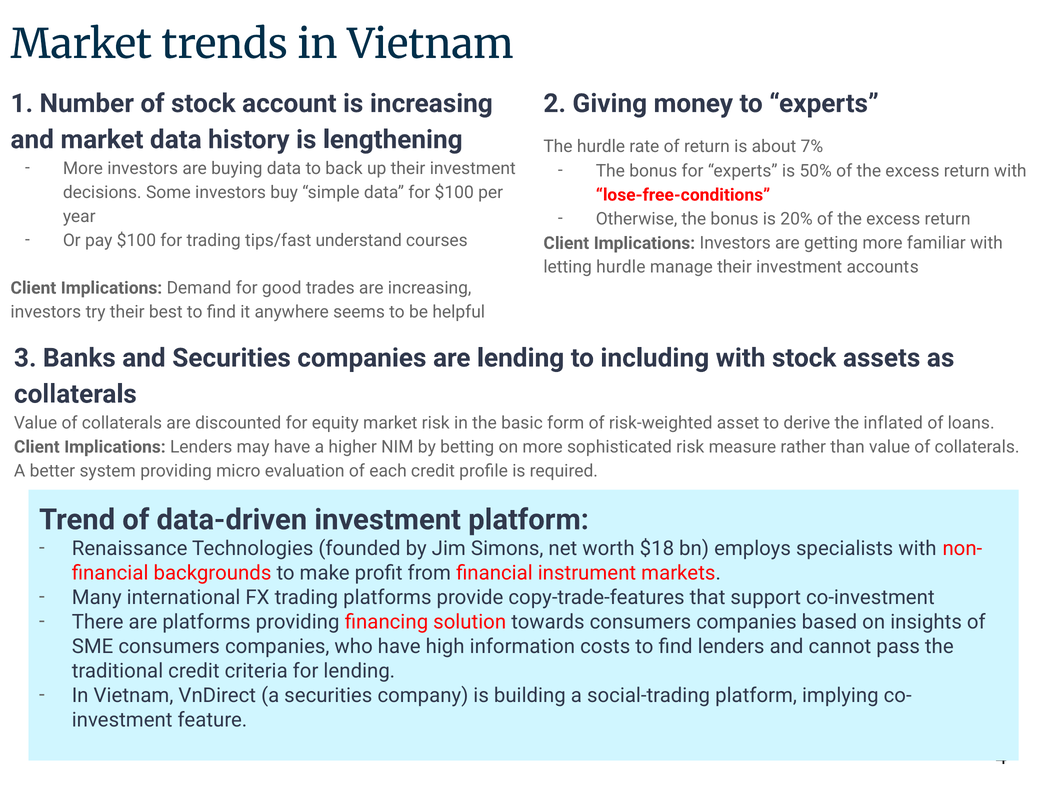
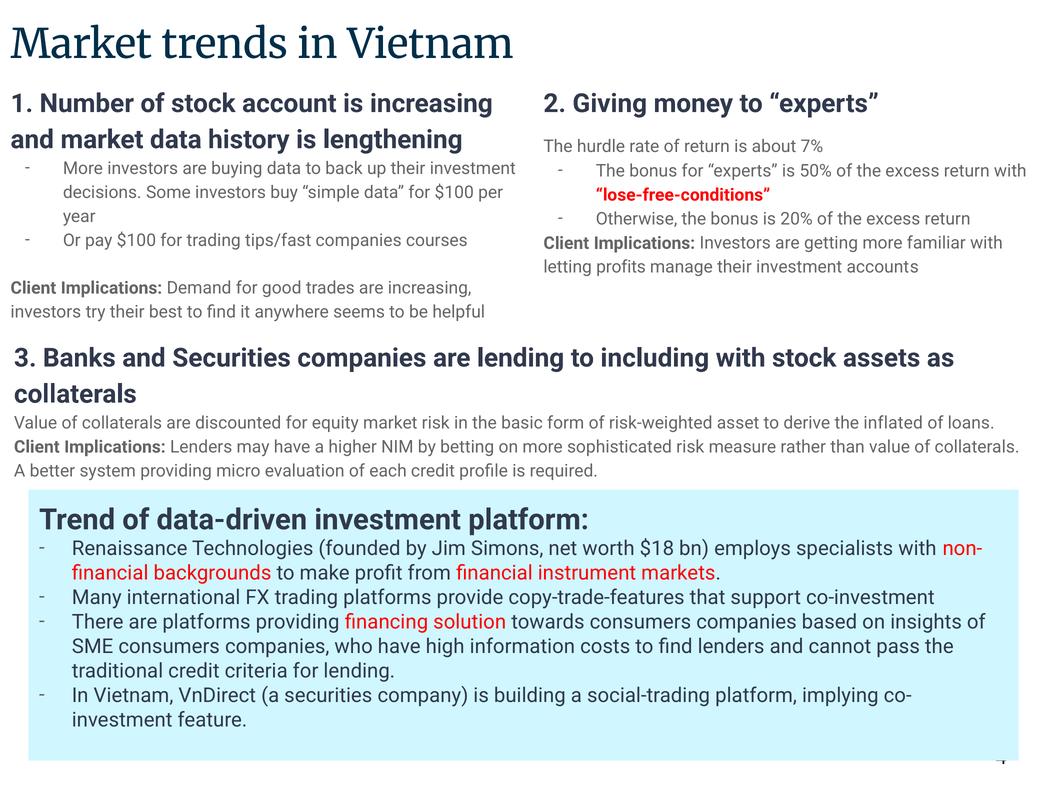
tips/fast understand: understand -> companies (359, 241)
letting hurdle: hurdle -> profits (621, 267)
